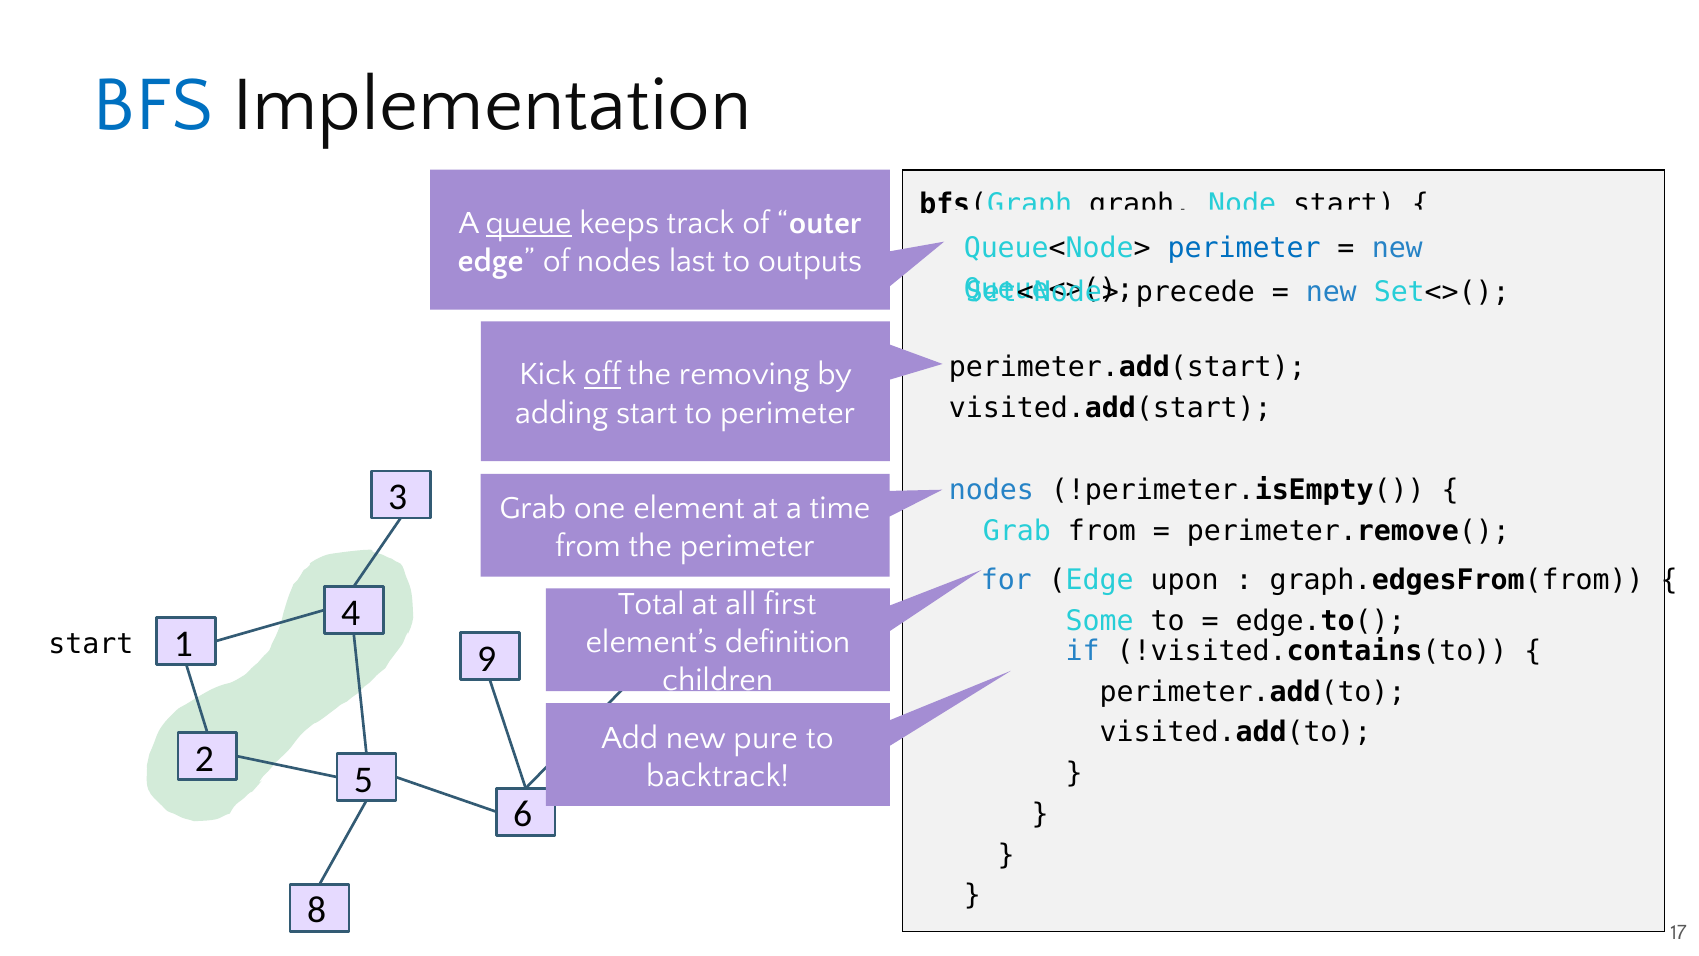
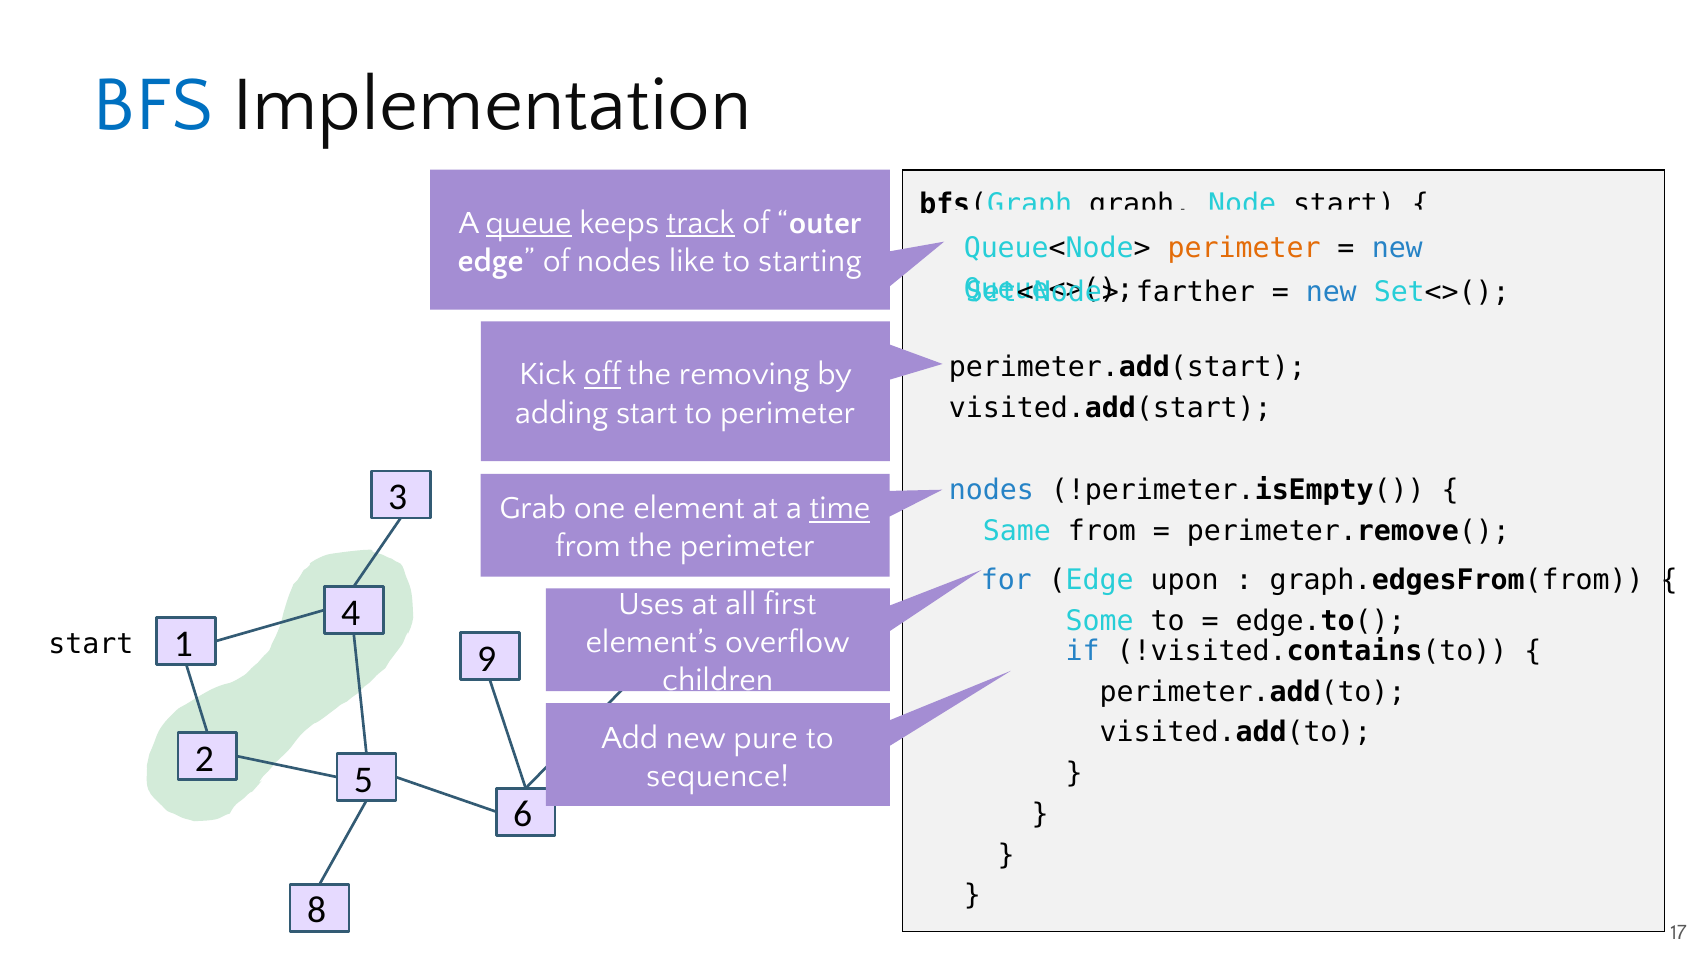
track underline: none -> present (700, 223)
perimeter colour: blue -> orange (1244, 248)
last: last -> like (692, 261)
outputs: outputs -> starting (810, 261)
precede: precede -> farther (1195, 292)
time underline: none -> present (840, 508)
Grab: Grab -> Same (1017, 531)
Total: Total -> Uses (651, 604)
definition: definition -> overflow (787, 642)
backtrack: backtrack -> sequence (717, 776)
